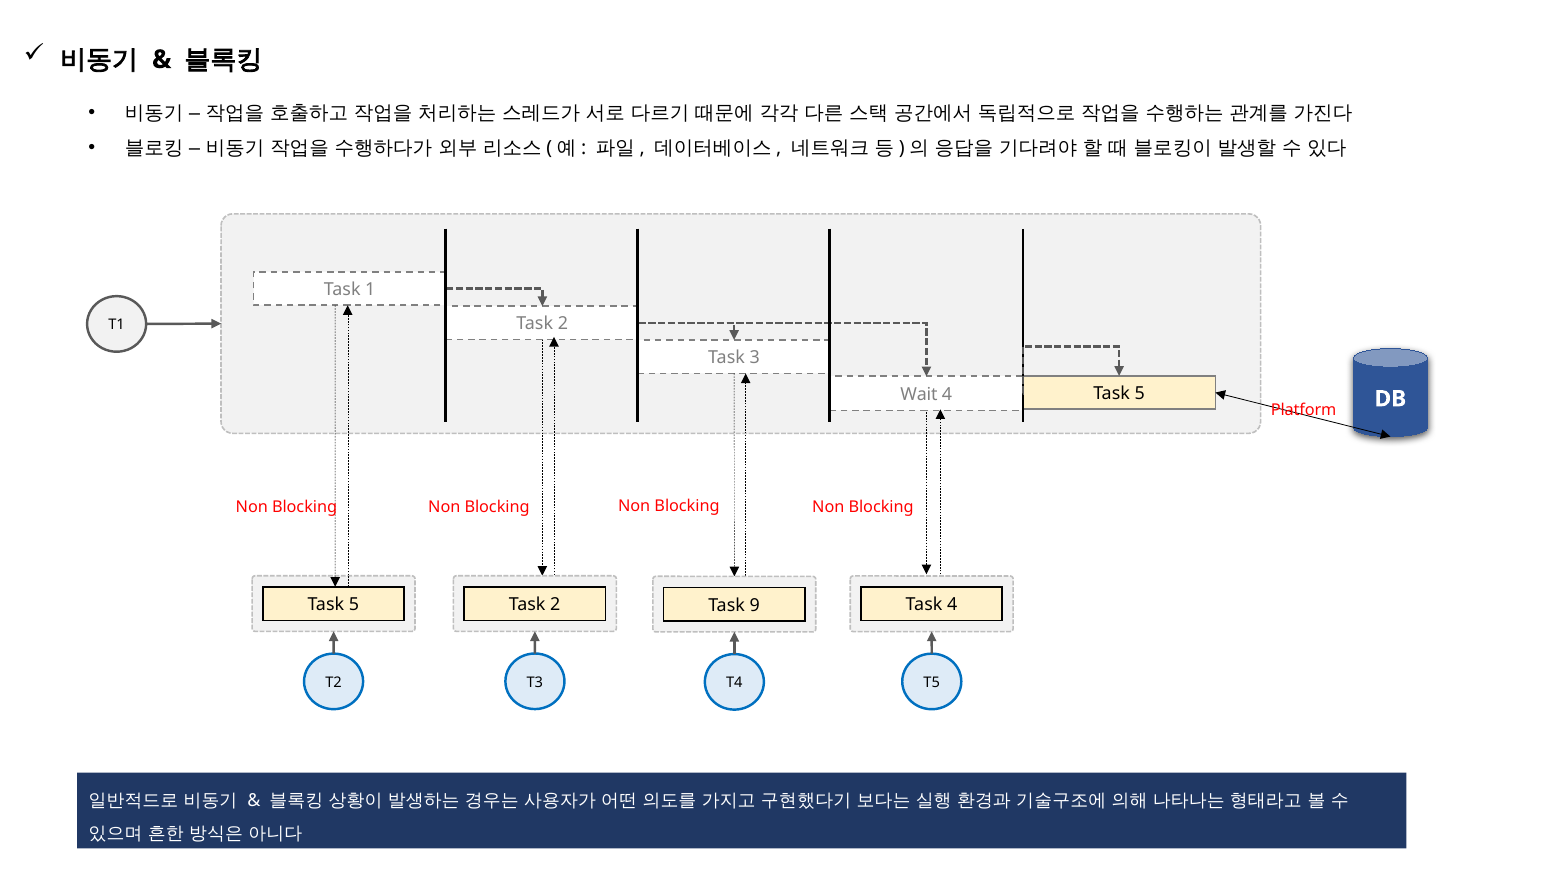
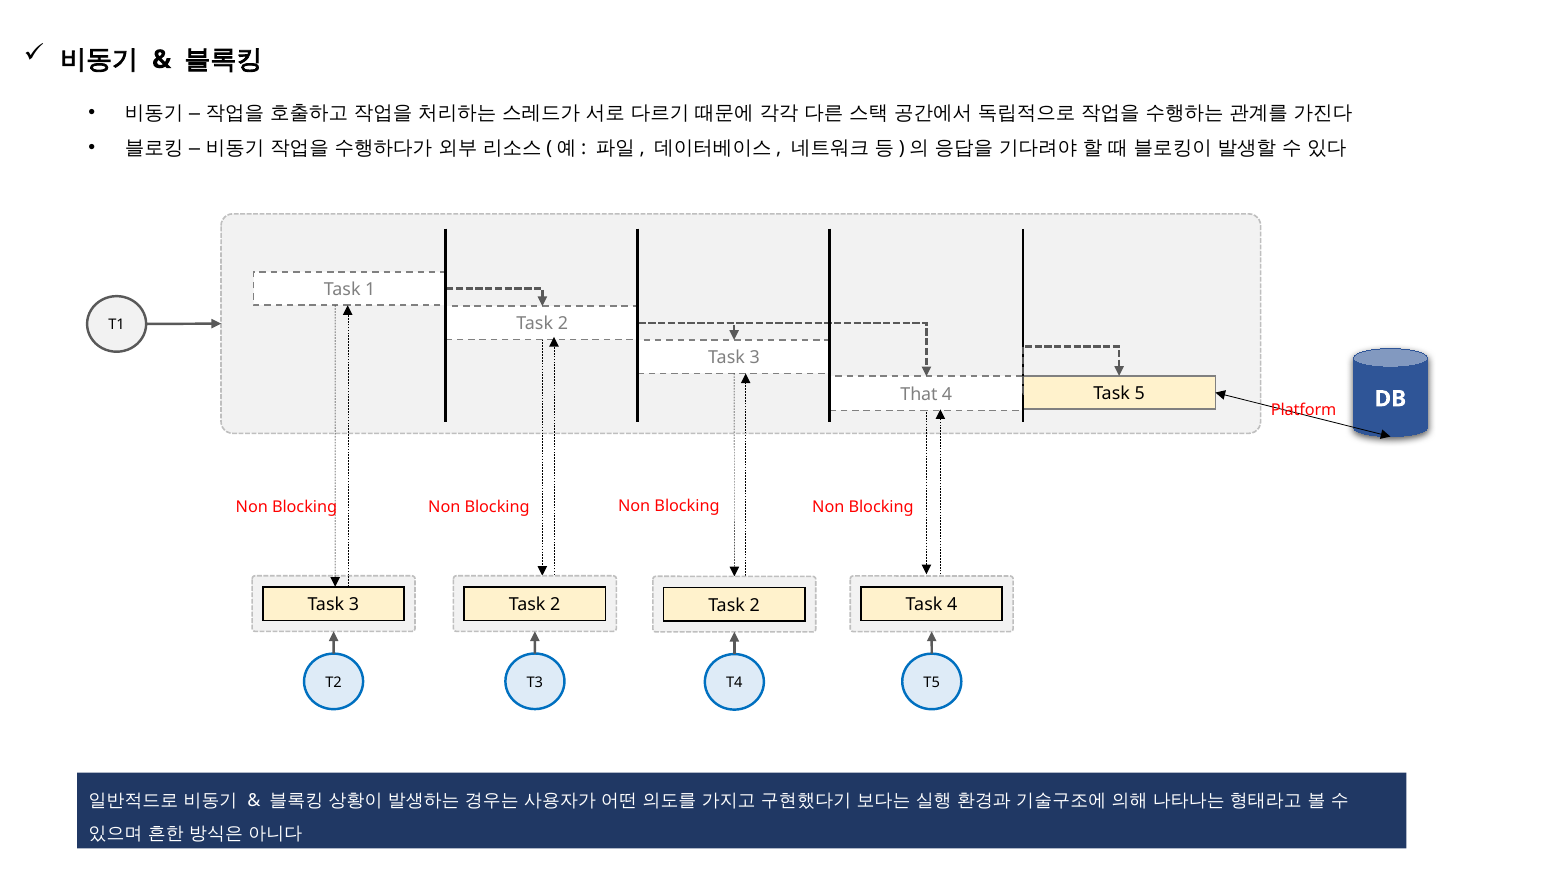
Wait: Wait -> That (919, 395)
5: 5 -> 3 (354, 605)
9: 9 -> 2 (755, 606)
